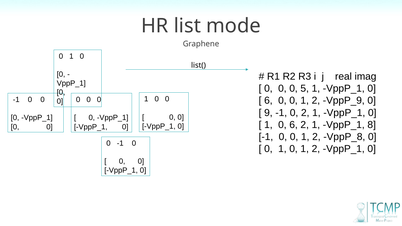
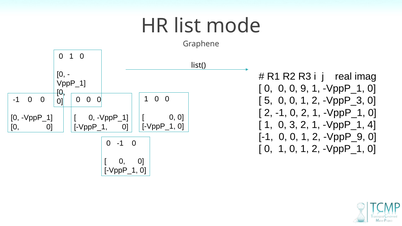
5: 5 -> 9 (305, 89)
6: 6 -> 5 (268, 101)
VppP_9: VppP_9 -> VppP_3 (344, 101)
9: 9 -> 2 (268, 113)
0 6: 6 -> 3 (294, 125)
8: 8 -> 4 (372, 125)
VppP_8: VppP_8 -> VppP_9 (344, 137)
